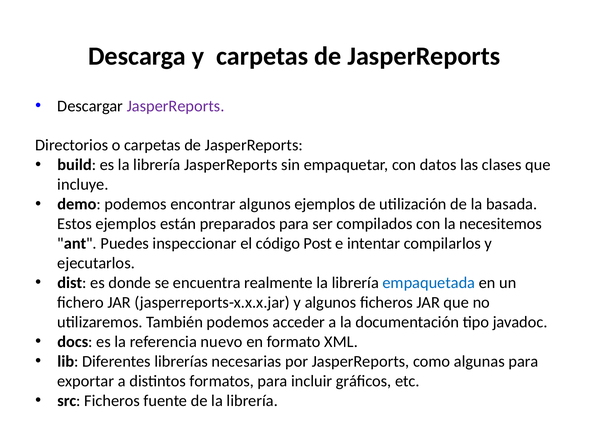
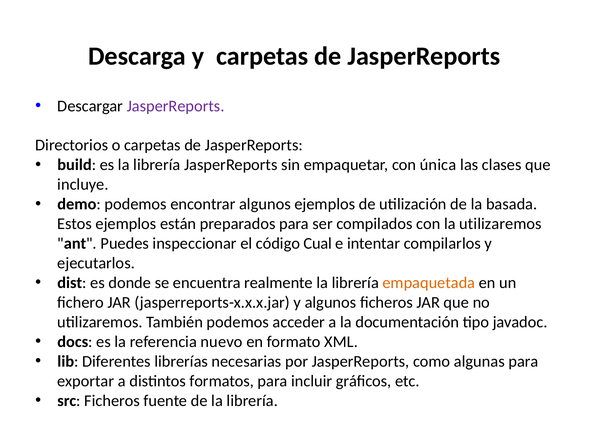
datos: datos -> única (438, 165)
la necesitemos: necesitemos -> utilizaremos (500, 224)
Post: Post -> Cual (318, 243)
empaquetada colour: blue -> orange (429, 283)
